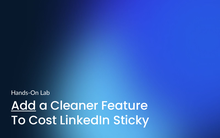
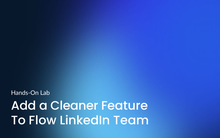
Add underline: present -> none (24, 105)
Cost: Cost -> Flow (43, 120)
Sticky: Sticky -> Team (131, 120)
